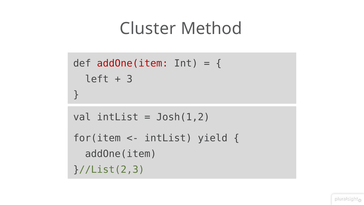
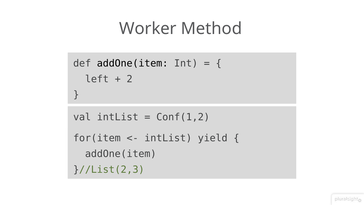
Cluster: Cluster -> Worker (148, 29)
addOne(item colour: red -> black (133, 63)
3: 3 -> 2 (130, 79)
Josh(1,2: Josh(1,2 -> Conf(1,2 (183, 117)
